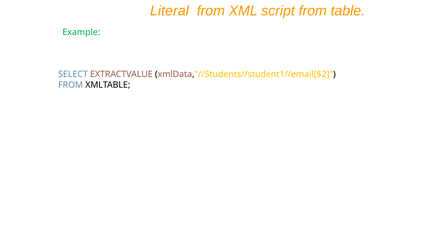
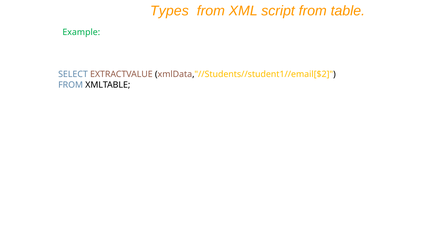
Literal: Literal -> Types (169, 11)
